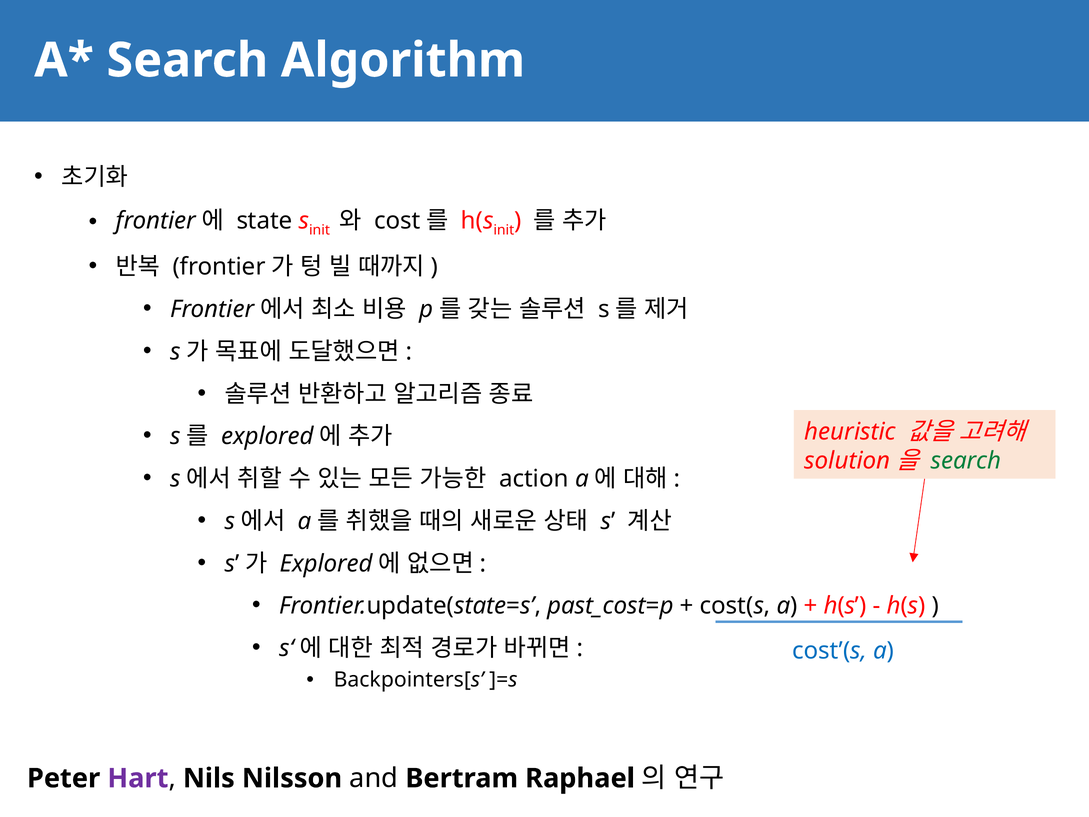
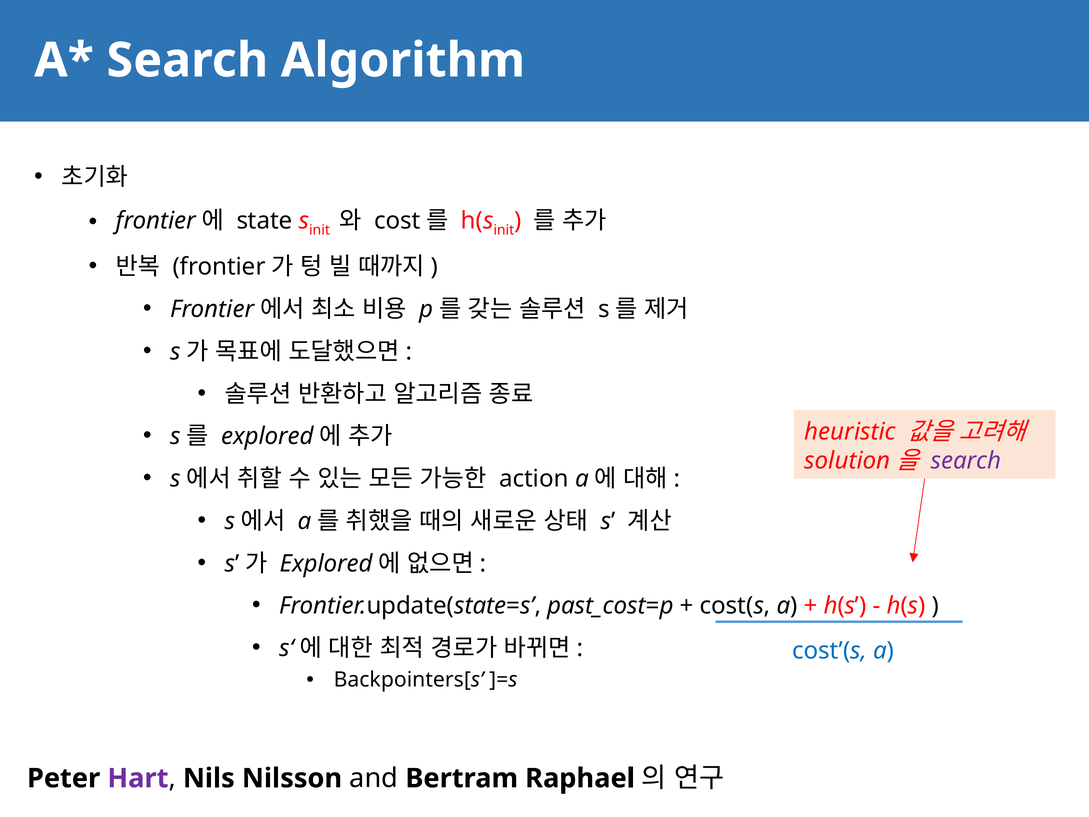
search colour: green -> purple (966, 460)
